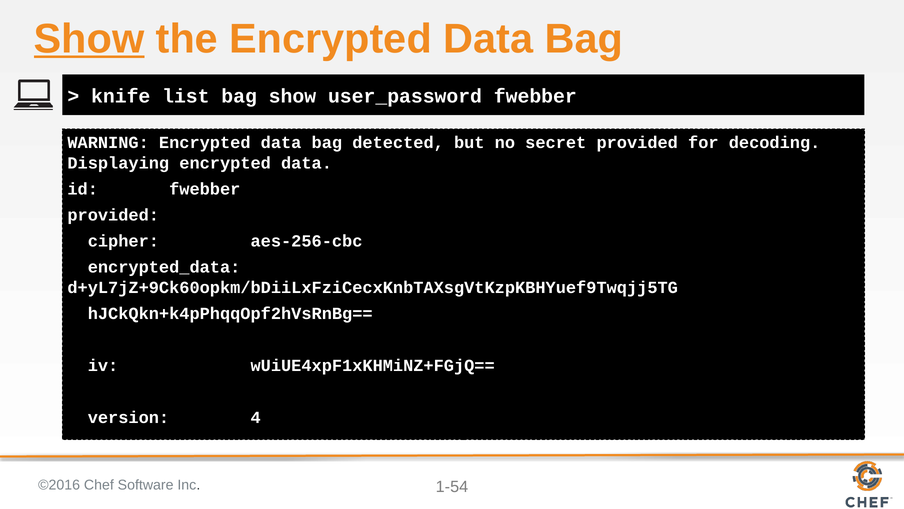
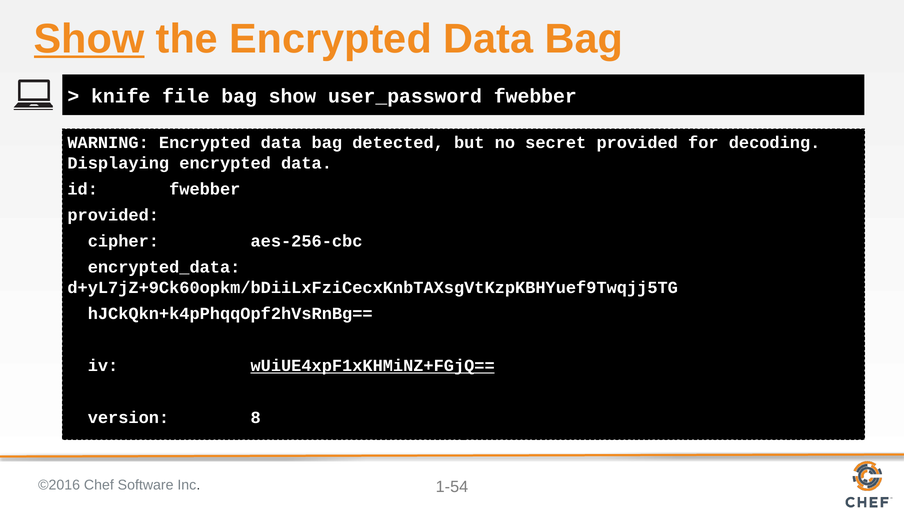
list: list -> file (186, 96)
wUiUE4xpF1xKHMiNZ+FGjQ== underline: none -> present (373, 365)
4: 4 -> 8 (256, 417)
